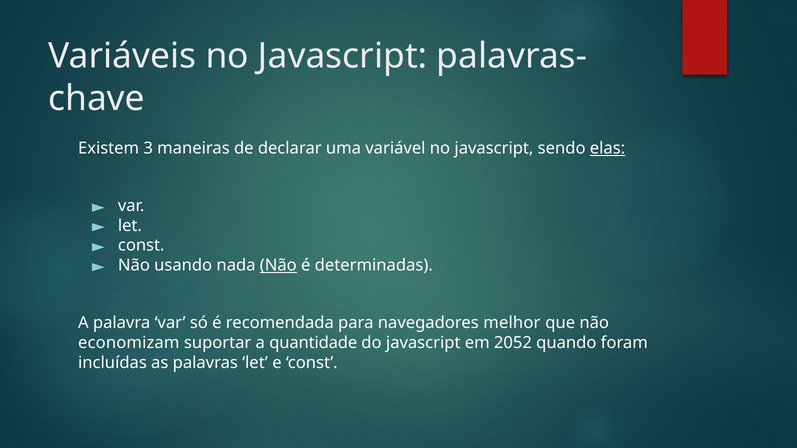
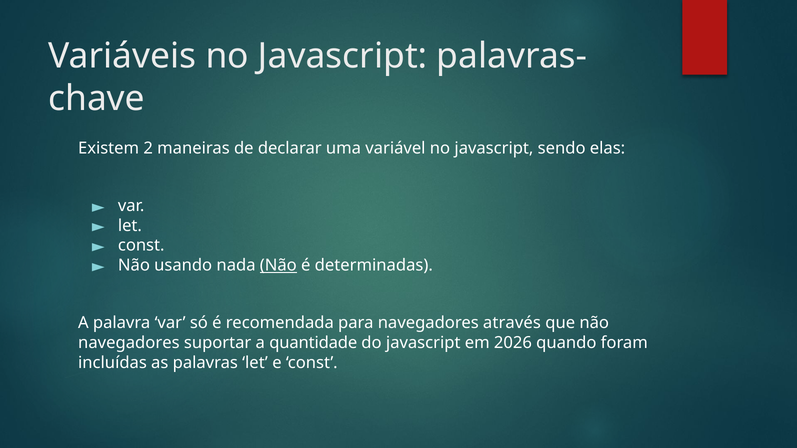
3: 3 -> 2 (148, 148)
elas underline: present -> none (608, 148)
melhor: melhor -> através (512, 323)
economizam: economizam -> navegadores (129, 343)
2052: 2052 -> 2026 (513, 343)
